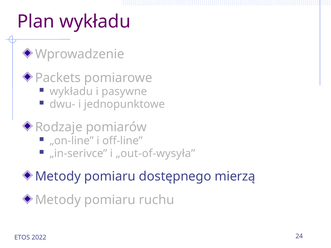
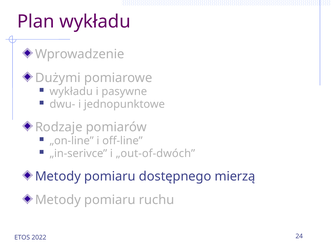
Packets: Packets -> Dużymi (58, 78)
„out-of-wysyła: „out-of-wysyła -> „out-of-dwóch (155, 154)
